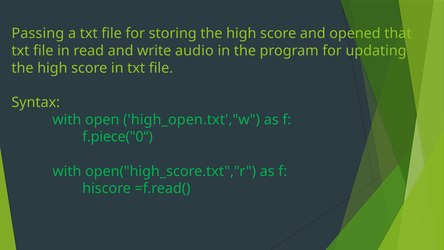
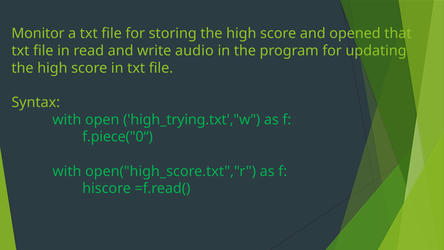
Passing: Passing -> Monitor (38, 33)
high_open.txt',"w: high_open.txt',"w -> high_trying.txt',"w (192, 120)
